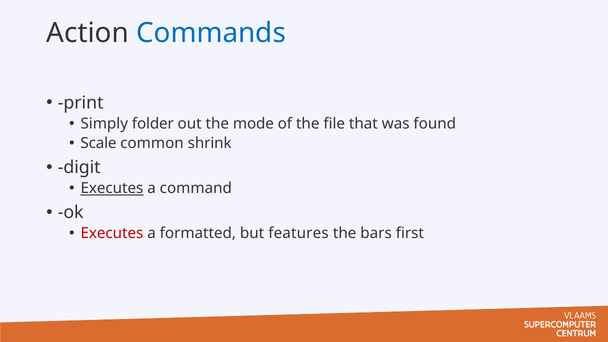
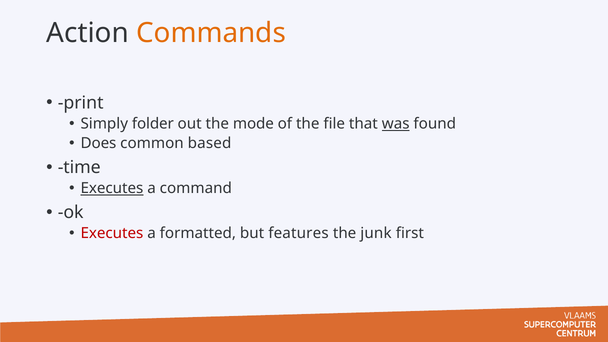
Commands colour: blue -> orange (211, 33)
was underline: none -> present (396, 124)
Scale: Scale -> Does (98, 143)
shrink: shrink -> based (210, 143)
digit: digit -> time (79, 167)
bars: bars -> junk (376, 233)
